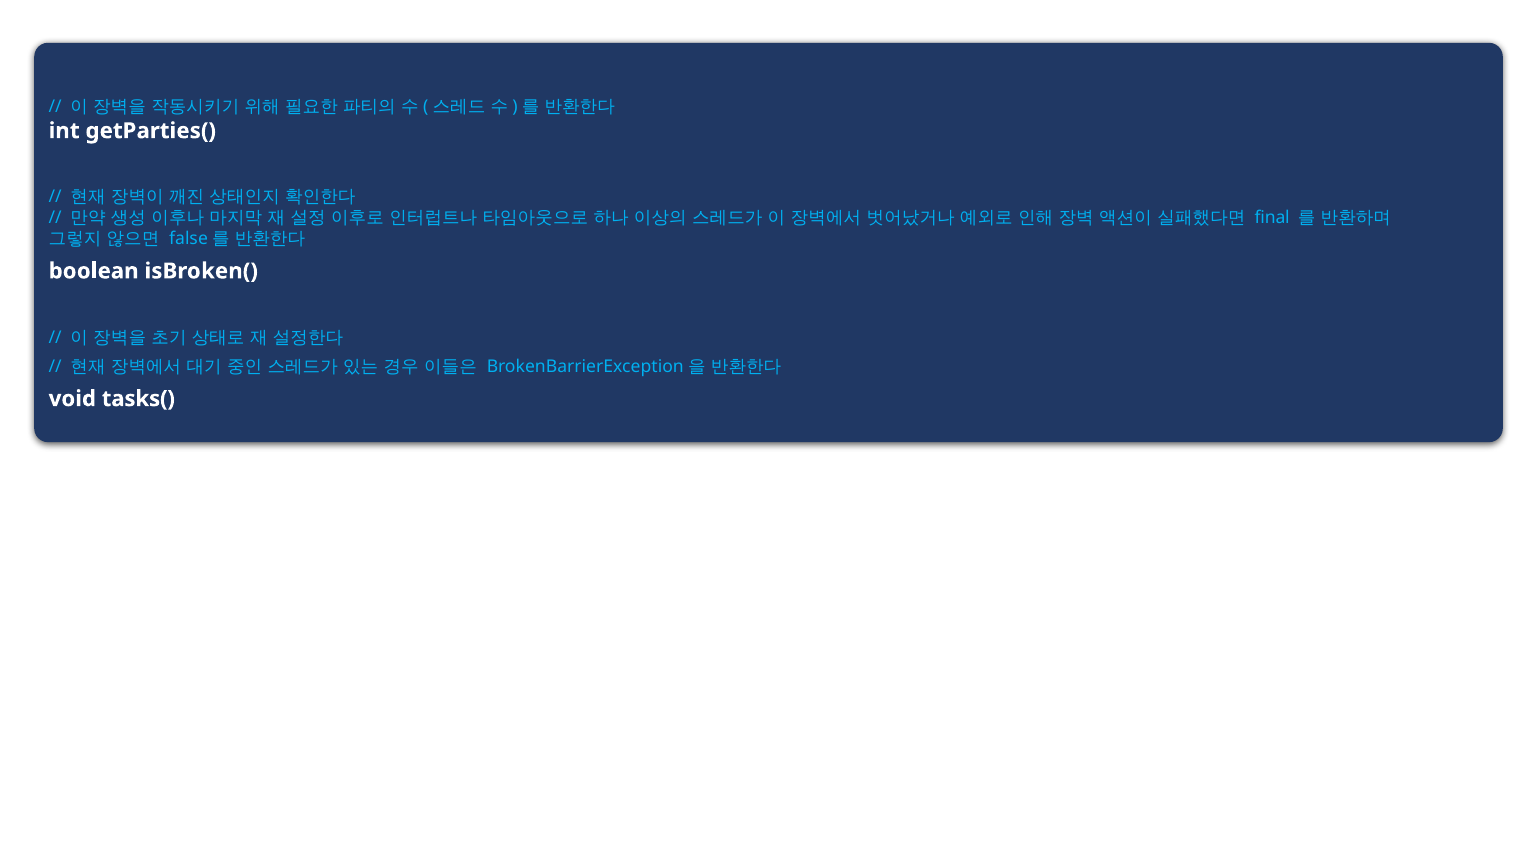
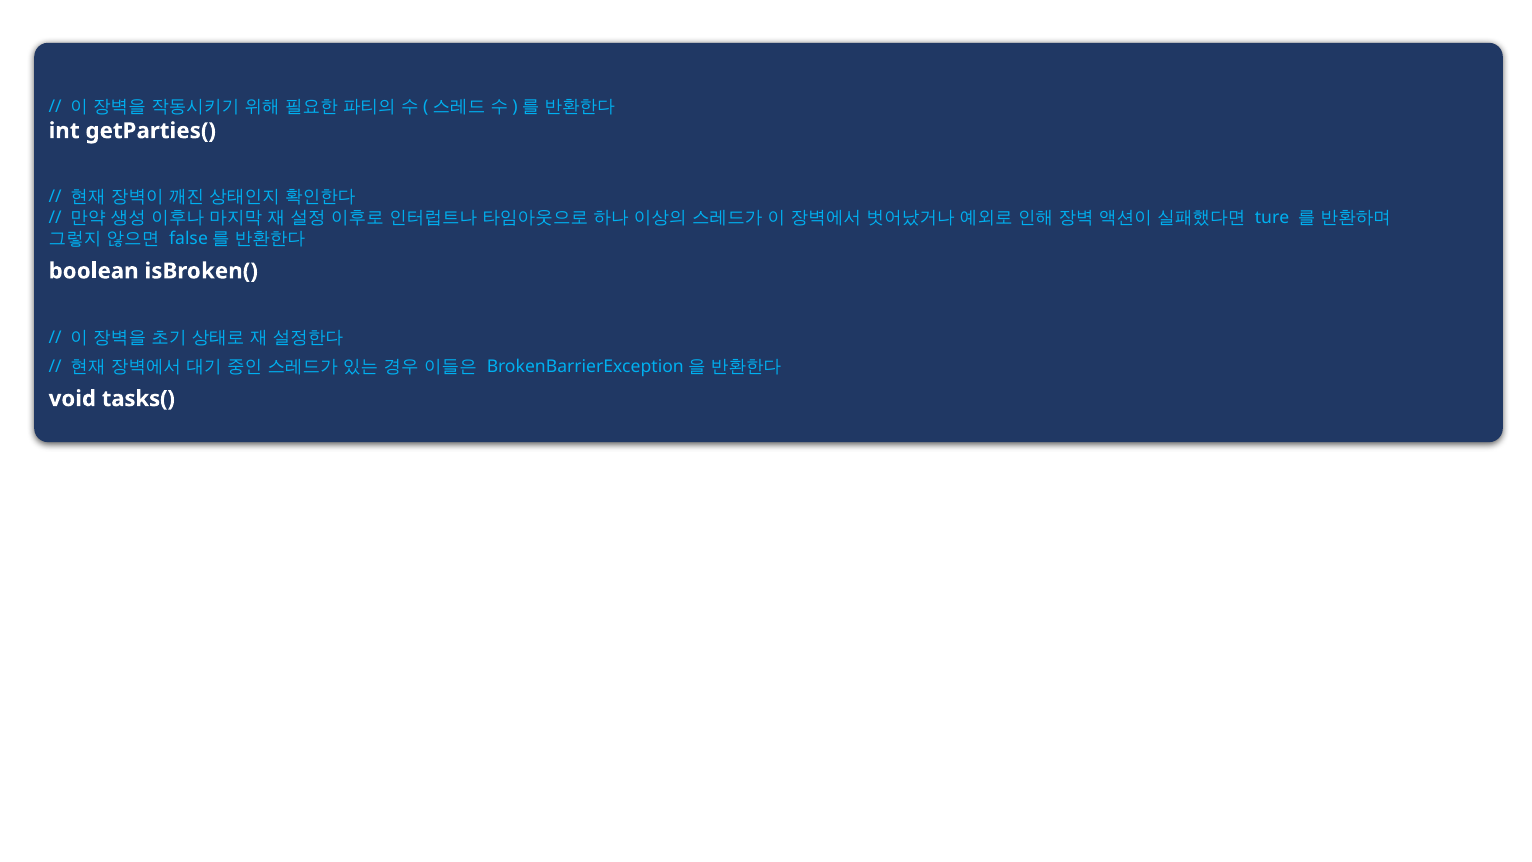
final: final -> ture (1272, 218)
